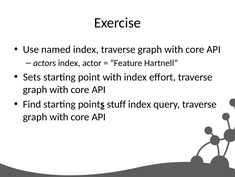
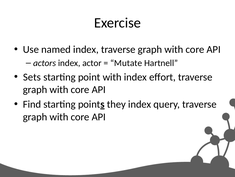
Feature: Feature -> Mutate (126, 63)
stuff: stuff -> they (116, 104)
